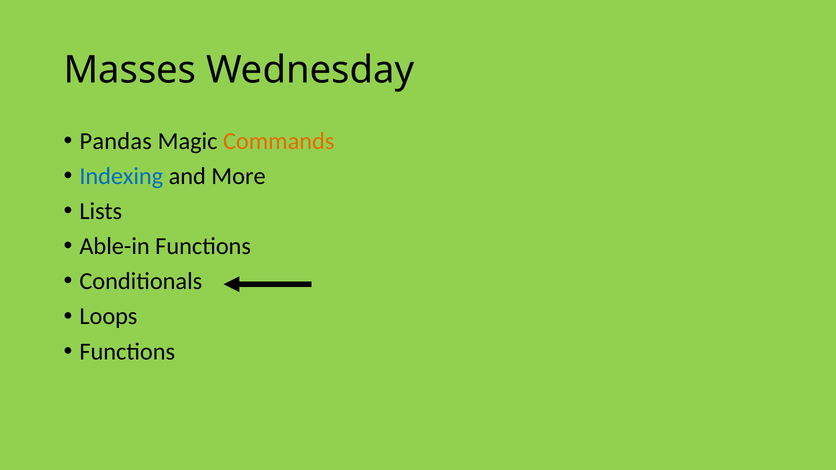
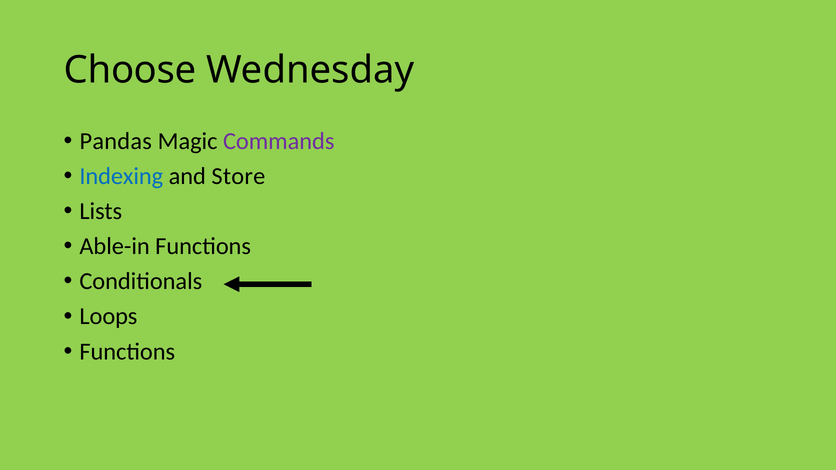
Masses: Masses -> Choose (130, 70)
Commands colour: orange -> purple (279, 141)
More: More -> Store (238, 176)
